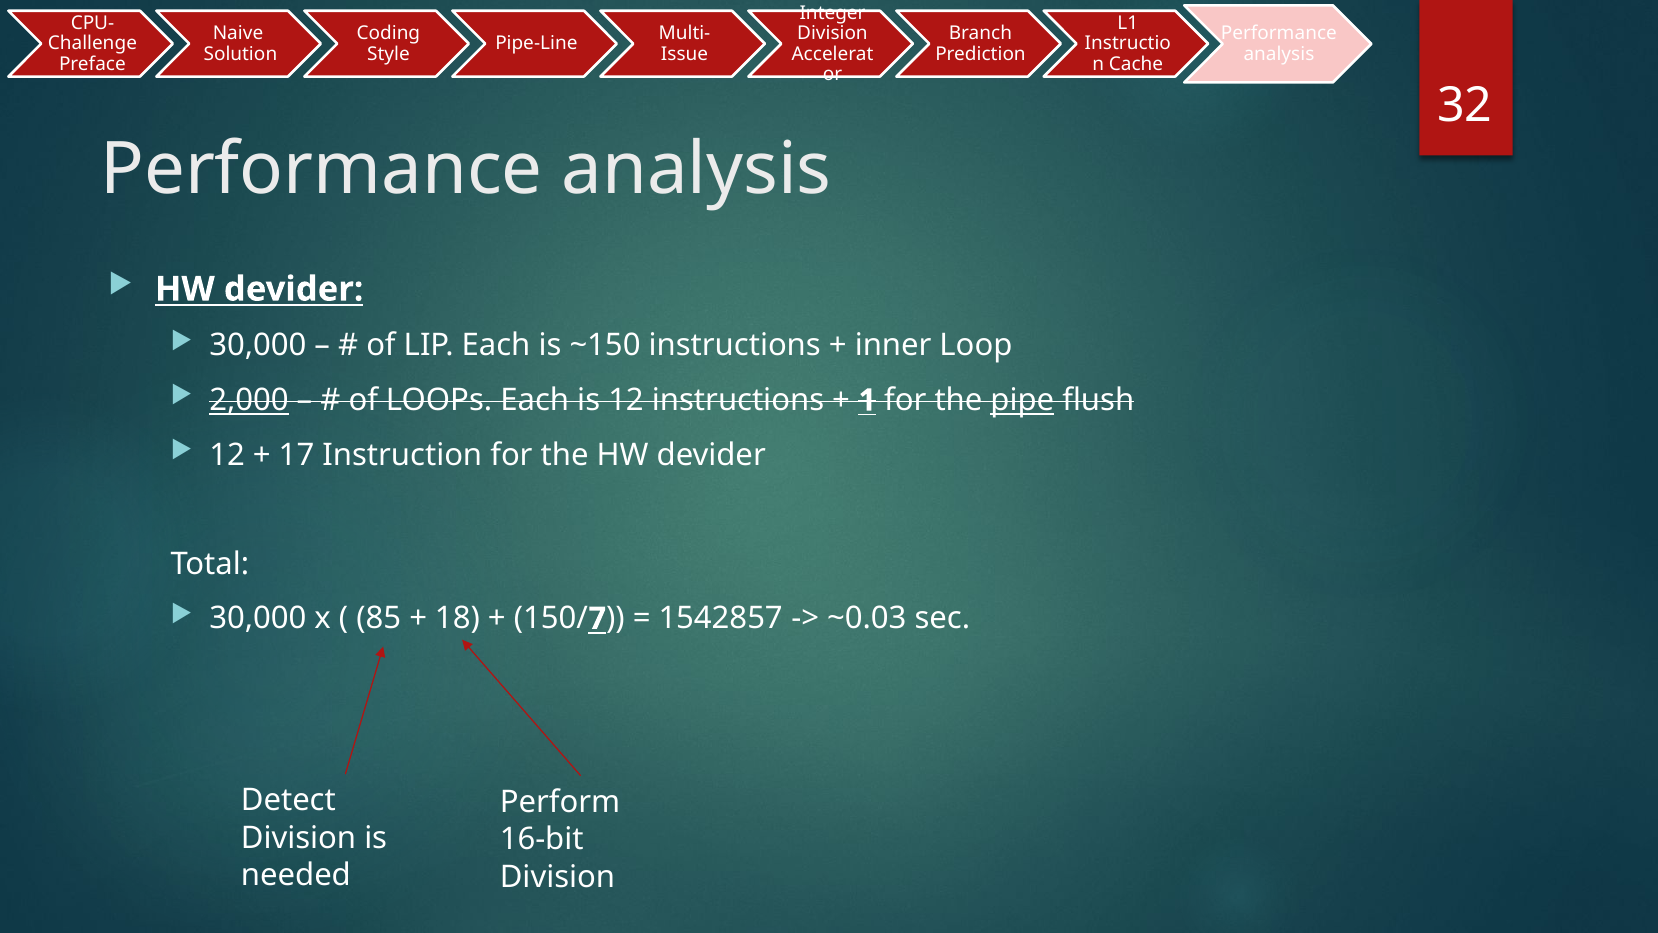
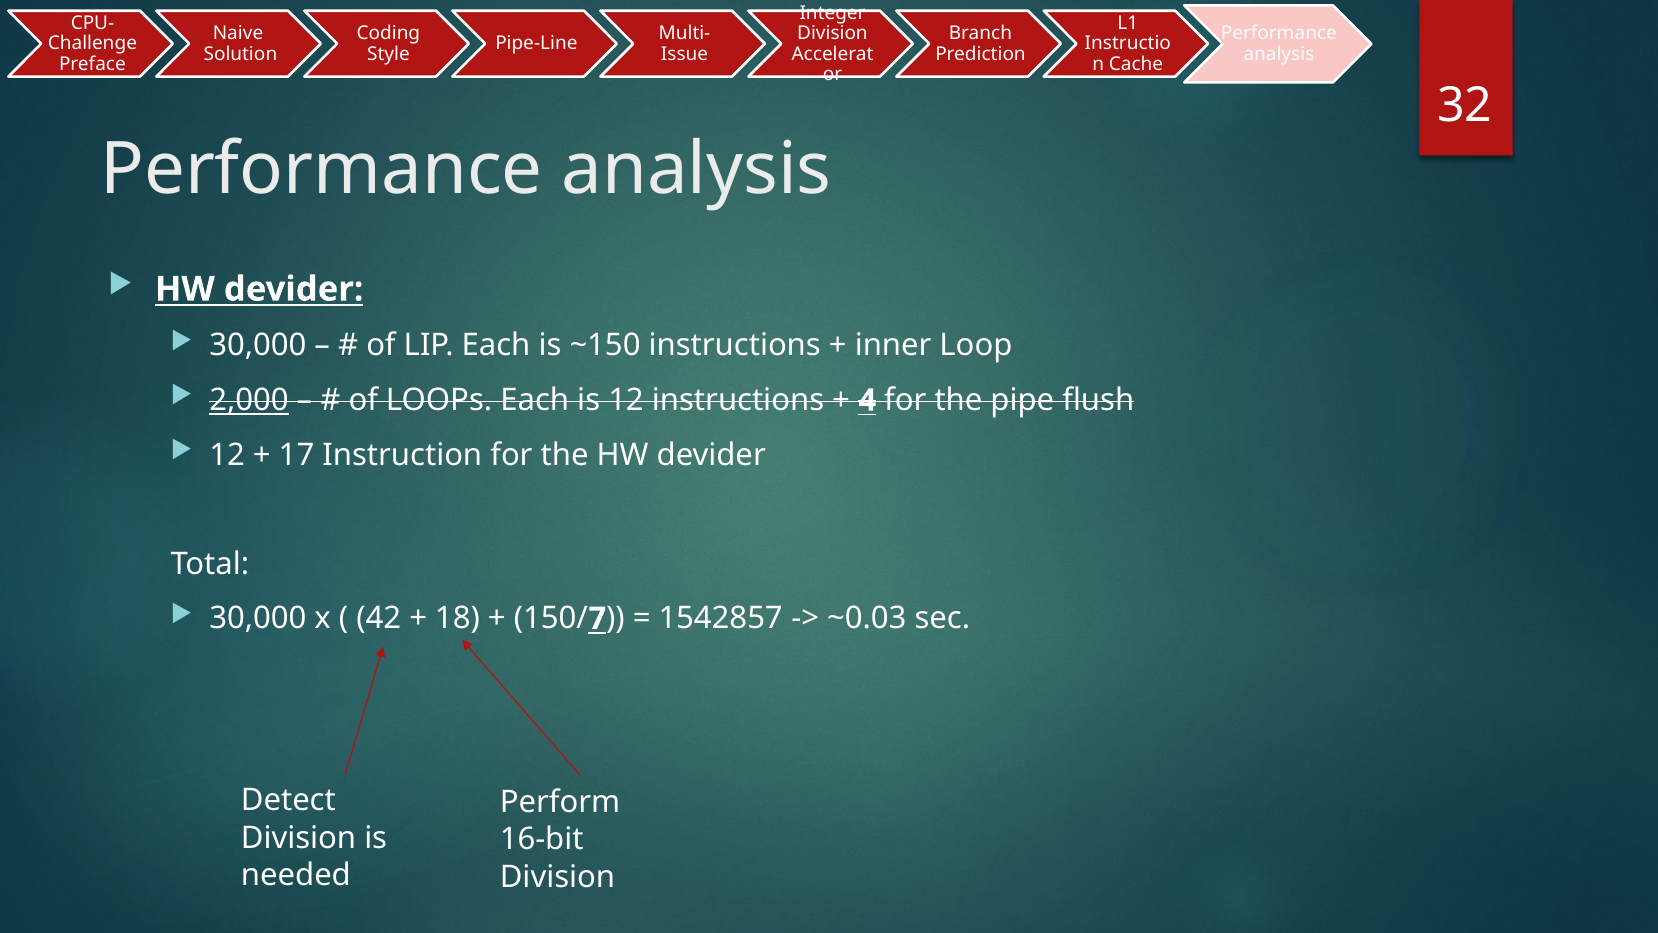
1: 1 -> 4 (867, 400)
pipe underline: present -> none (1022, 400)
85: 85 -> 42 (379, 618)
